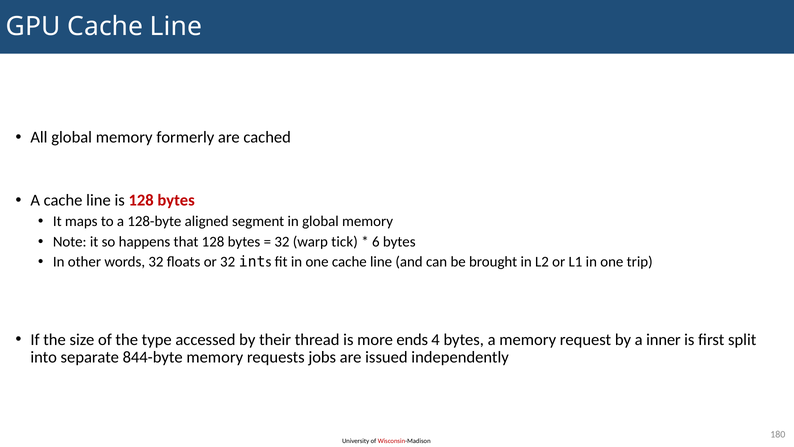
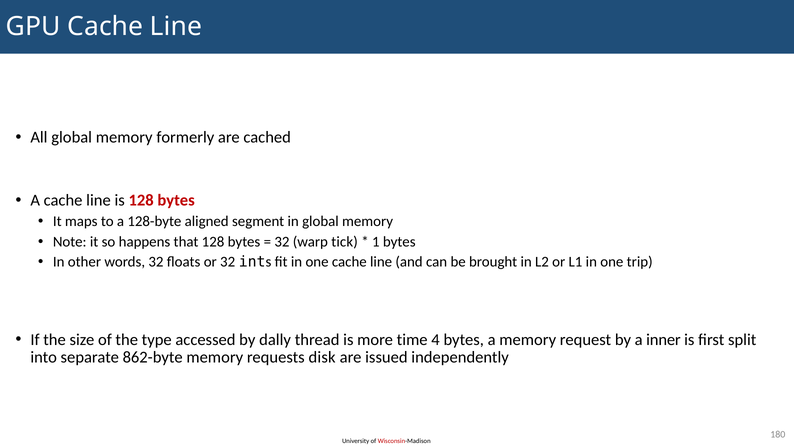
6: 6 -> 1 (376, 242)
their: their -> dally (275, 339)
ends: ends -> time (412, 339)
844-byte: 844-byte -> 862-byte (153, 357)
jobs: jobs -> disk (322, 357)
